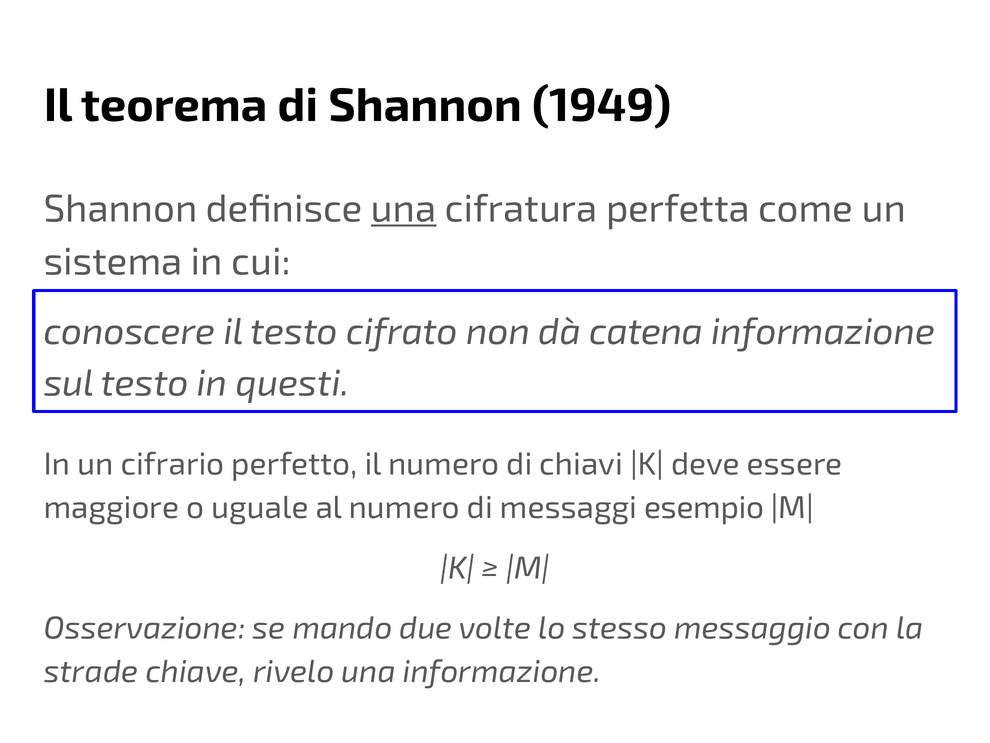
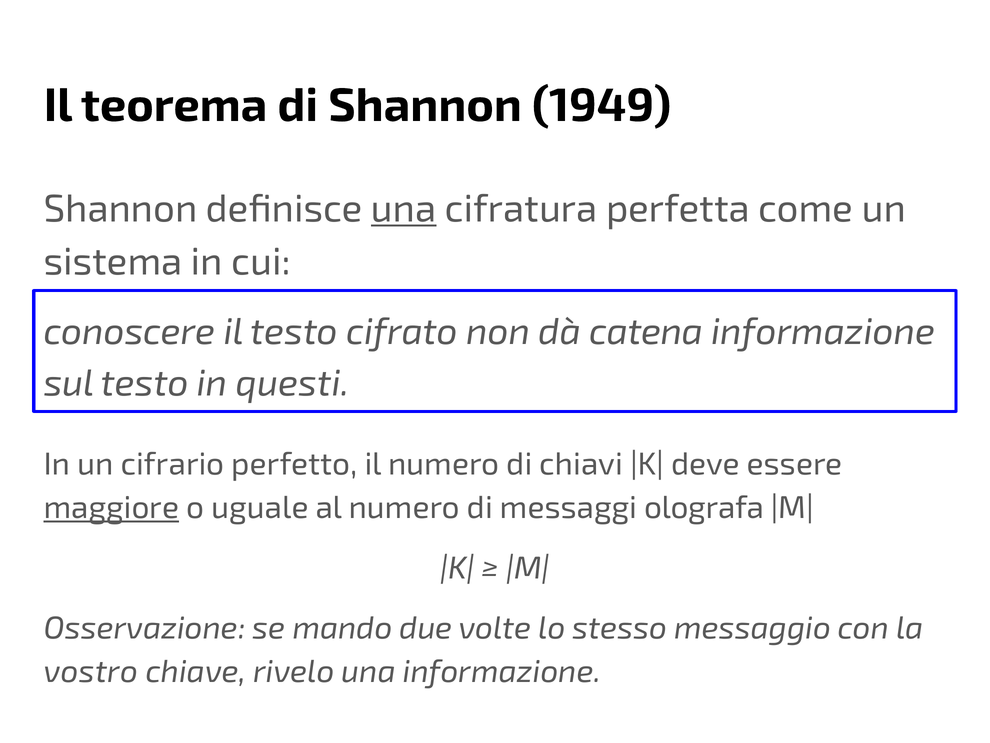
maggiore underline: none -> present (111, 508)
esempio: esempio -> olografa (704, 508)
strade: strade -> vostro (91, 671)
